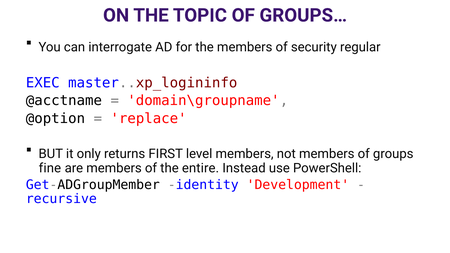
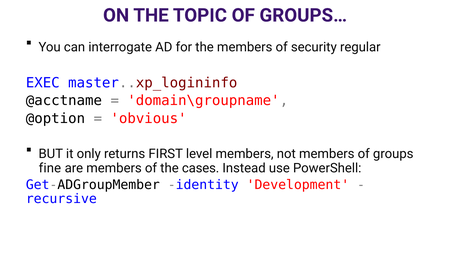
replace: replace -> obvious (149, 119)
entire: entire -> cases (201, 168)
